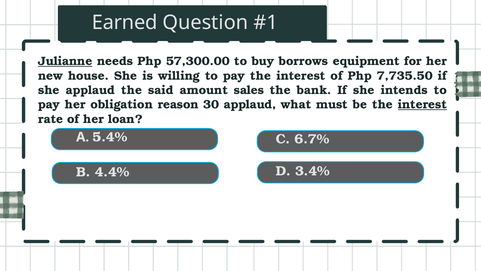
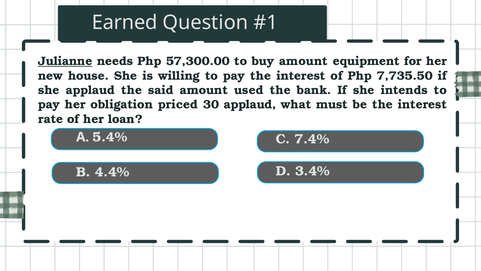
buy borrows: borrows -> amount (304, 61)
sales: sales -> used (249, 90)
reason: reason -> priced (178, 104)
interest underline: present -> none (422, 104)
6.7%: 6.7% -> 7.4% (312, 139)
